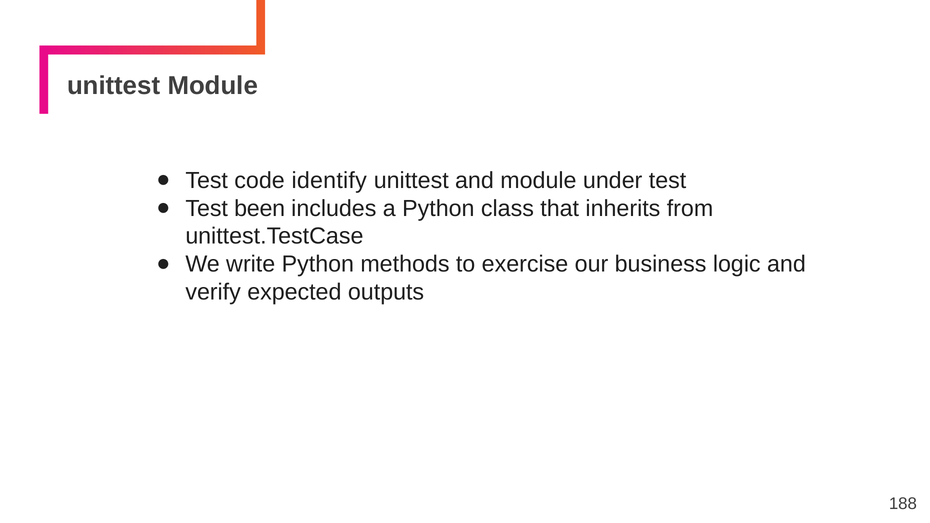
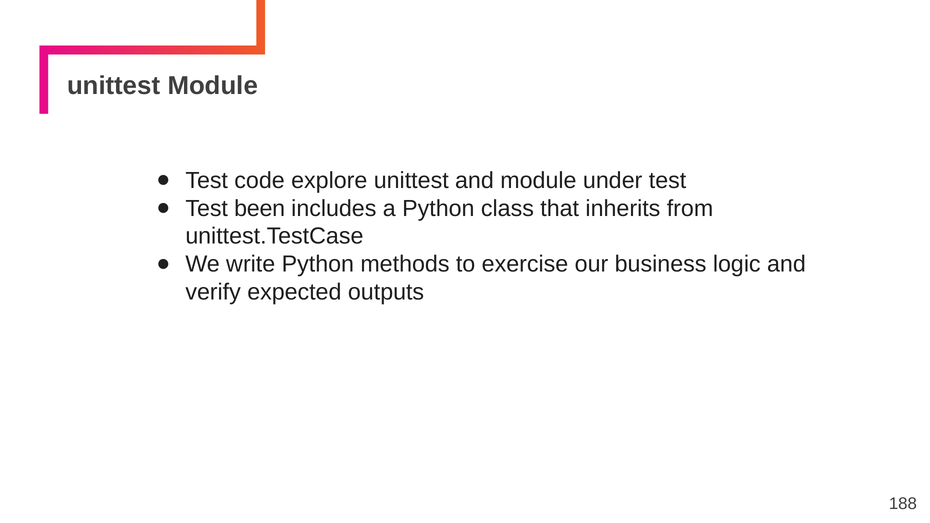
identify: identify -> explore (329, 181)
